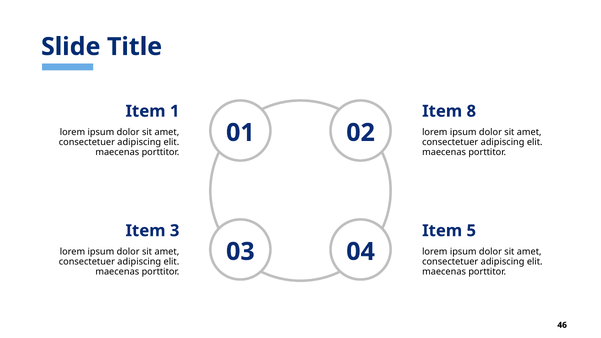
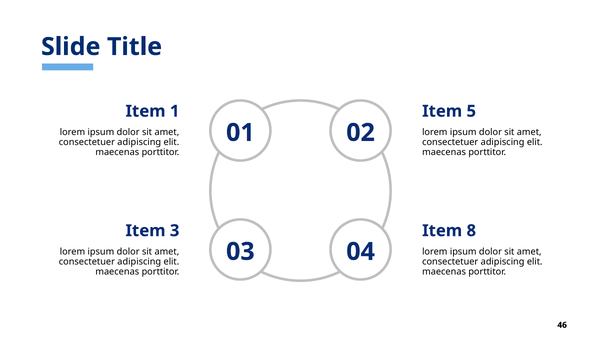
8: 8 -> 5 (471, 111)
5: 5 -> 8 (471, 231)
